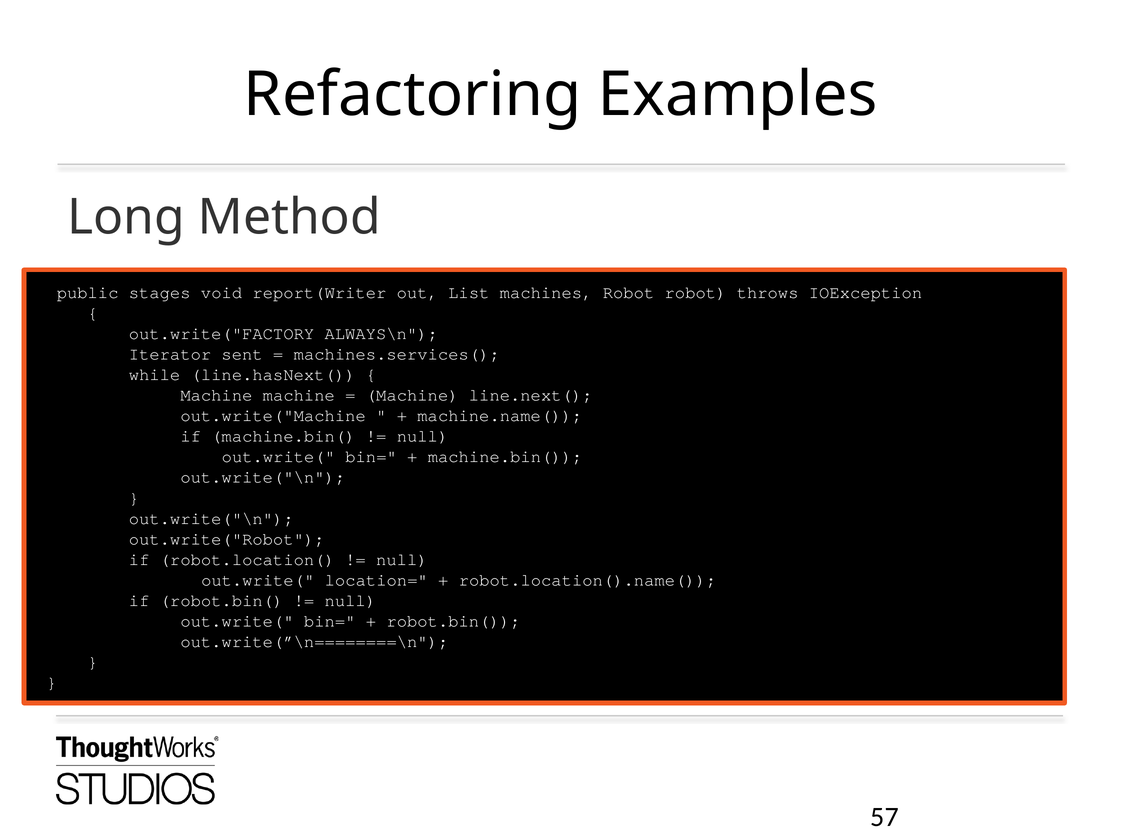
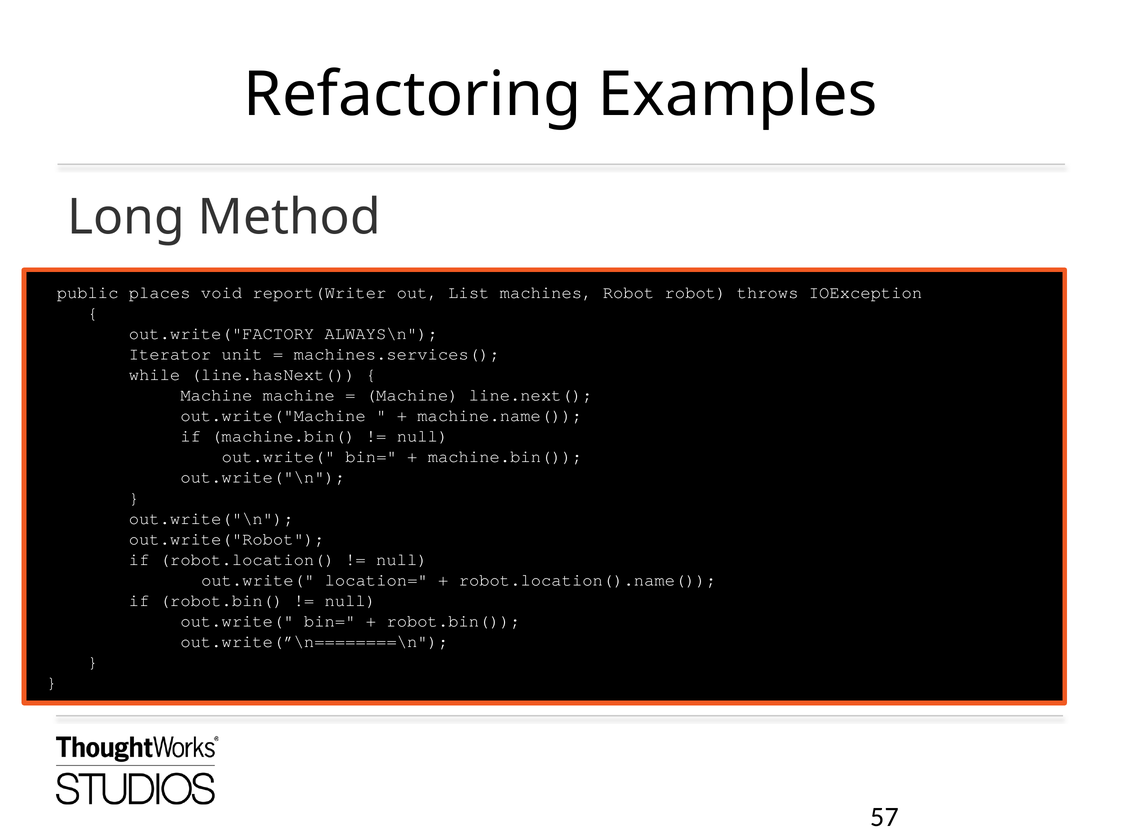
stages: stages -> places (160, 293)
sent: sent -> unit (242, 354)
